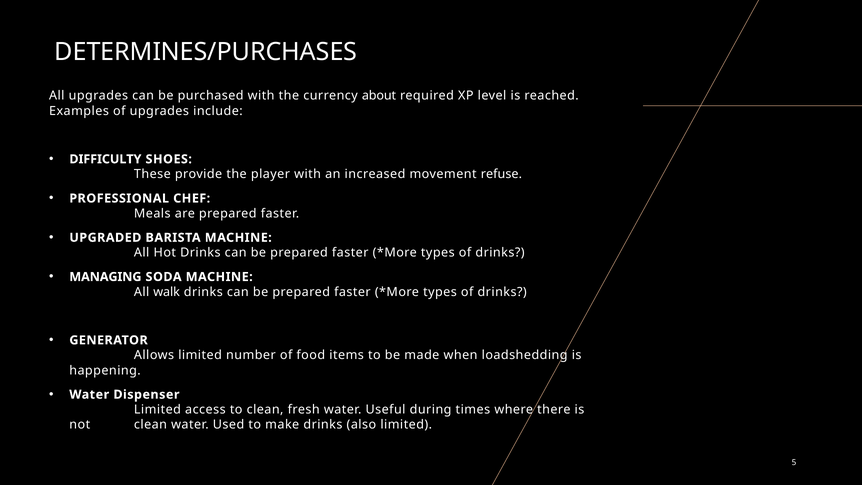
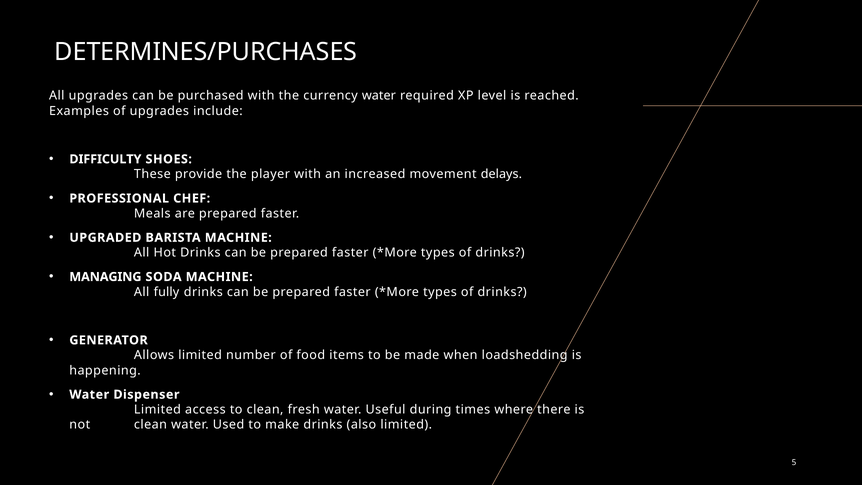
currency about: about -> water (379, 96)
refuse: refuse -> delays (501, 174)
walk: walk -> fully (166, 292)
